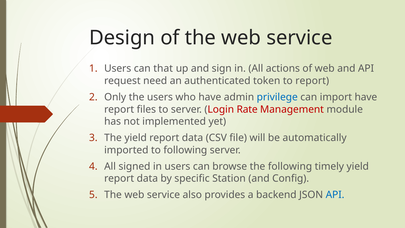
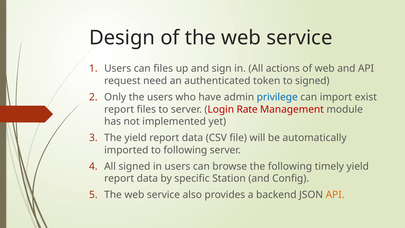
can that: that -> files (163, 69)
to report: report -> signed (312, 81)
import have: have -> exist (366, 97)
API colour: blue -> orange (335, 195)
